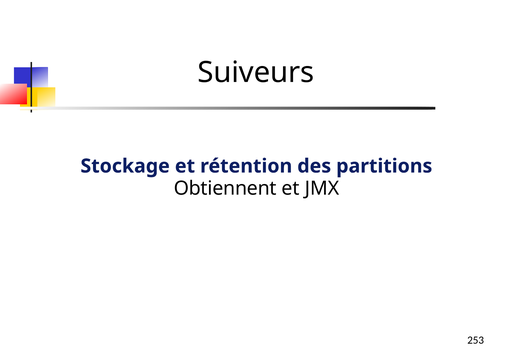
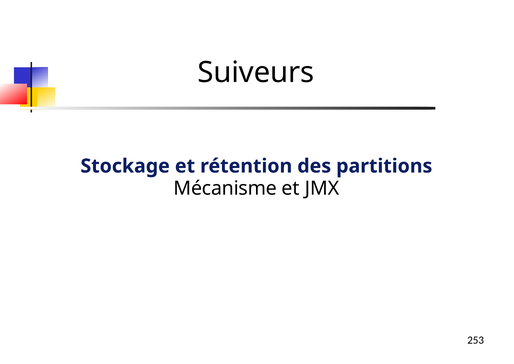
Obtiennent: Obtiennent -> Mécanisme (225, 188)
